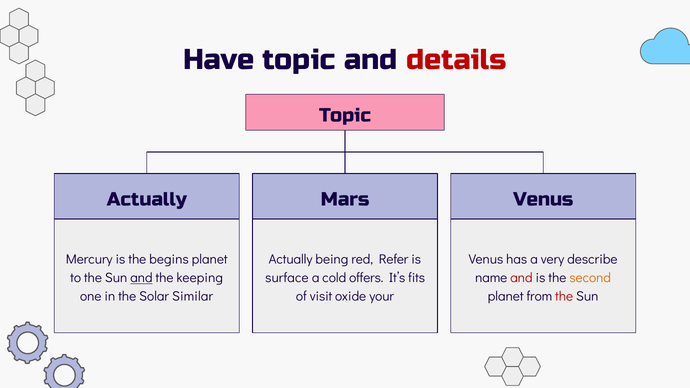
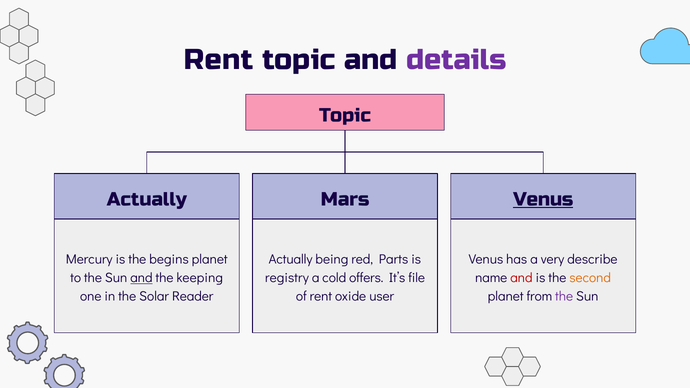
Have: Have -> Rent (218, 60)
details colour: red -> purple (456, 60)
Venus underline: none -> present (543, 199)
Refer: Refer -> Parts (394, 260)
surface: surface -> registry (287, 278)
fits: fits -> file (417, 278)
Similar: Similar -> Reader (193, 297)
of visit: visit -> rent (321, 297)
your: your -> user (382, 297)
the colour: red -> purple (564, 297)
